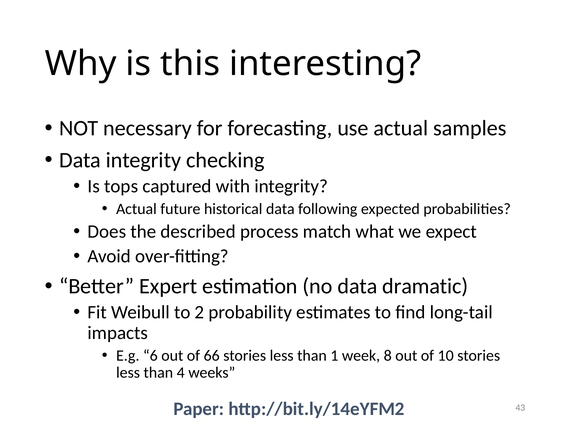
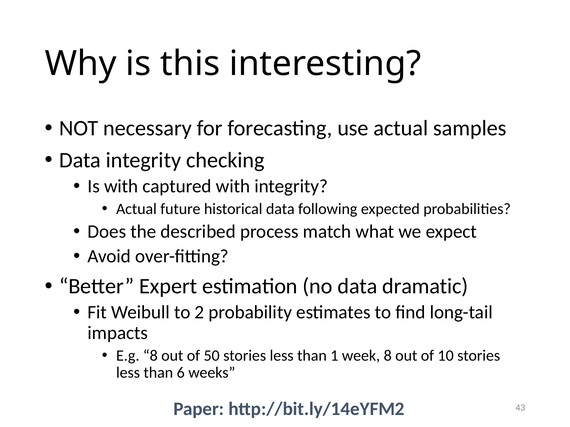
Is tops: tops -> with (121, 186)
E.g 6: 6 -> 8 (150, 356)
66: 66 -> 50 (212, 356)
4: 4 -> 6 (181, 373)
